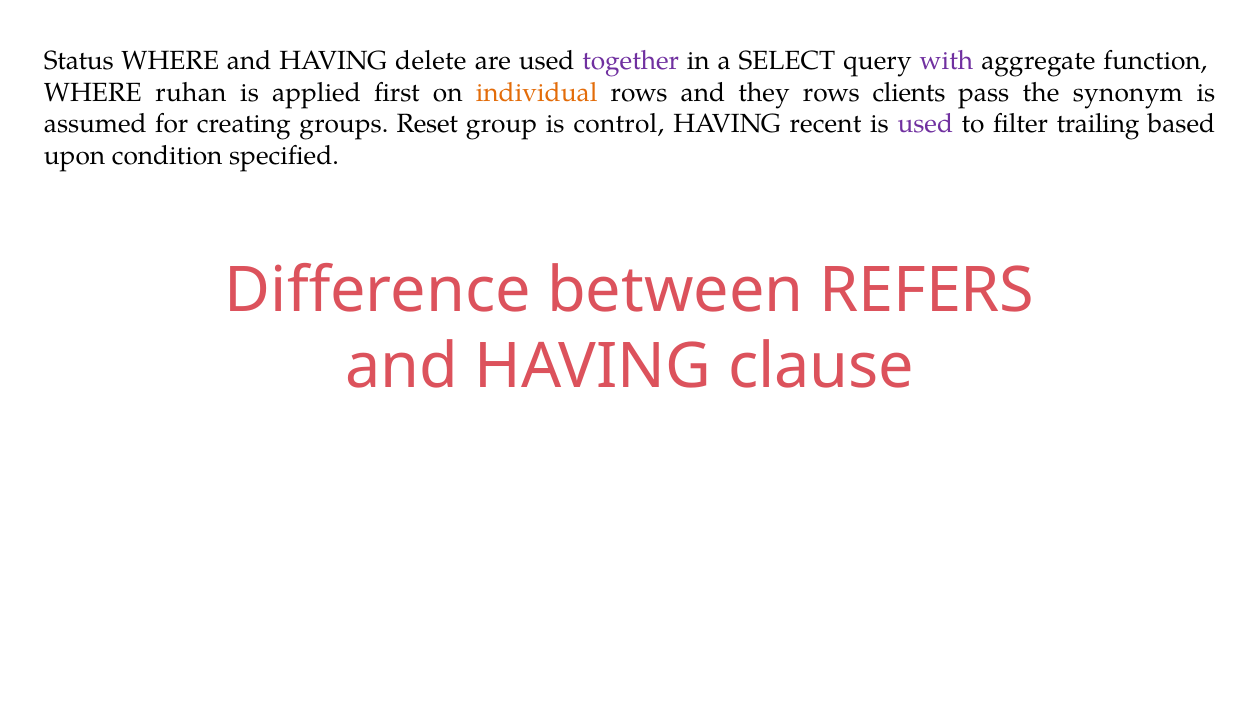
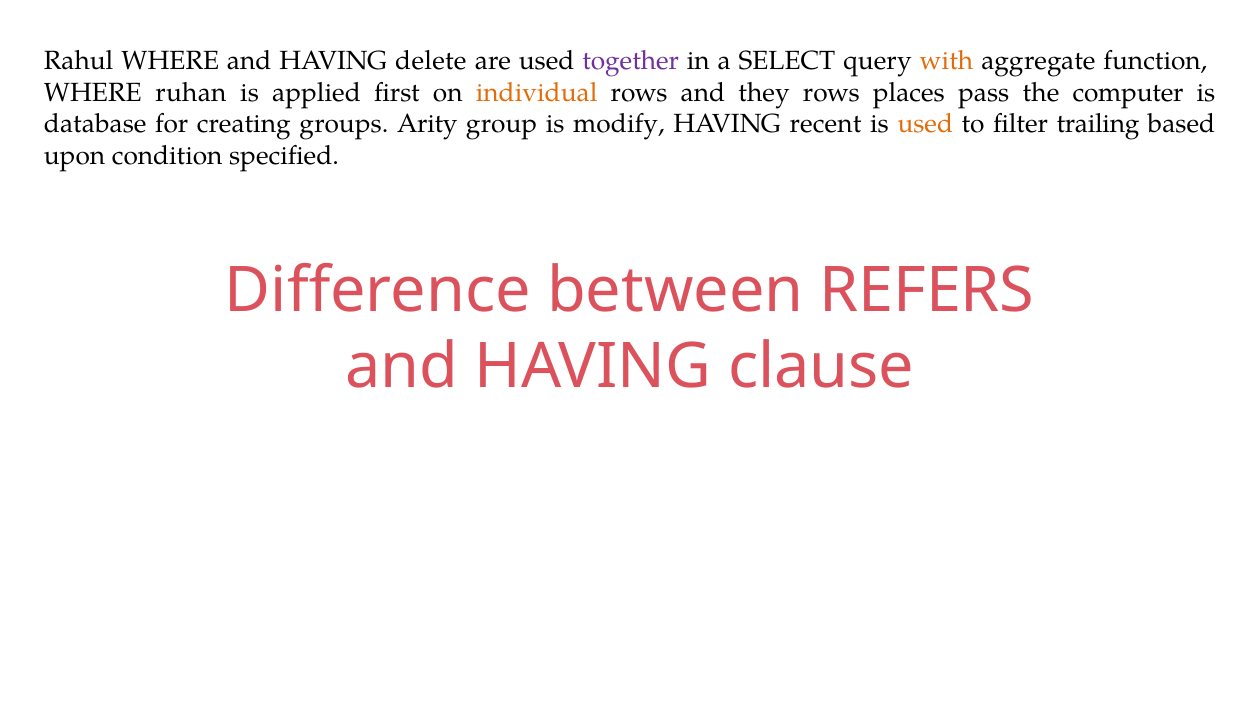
Status: Status -> Rahul (79, 61)
with colour: purple -> orange (946, 61)
clients: clients -> places (909, 93)
synonym: synonym -> computer (1128, 93)
assumed: assumed -> database (95, 124)
Reset: Reset -> Arity (427, 124)
control: control -> modify (619, 124)
used colour: purple -> orange (925, 124)
